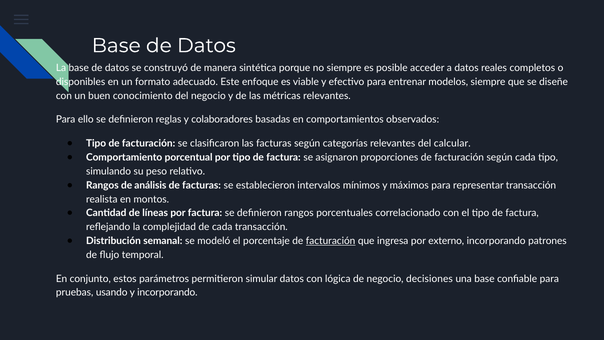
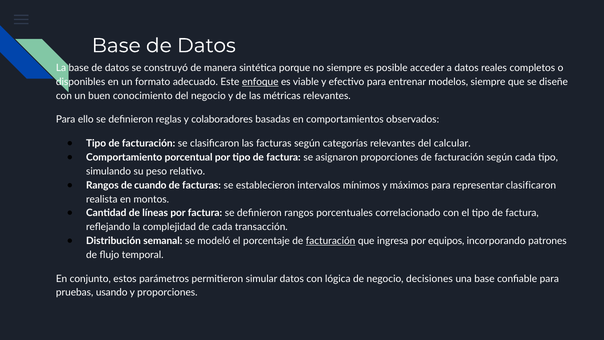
enfoque underline: none -> present (260, 82)
análisis: análisis -> cuando (150, 185)
representar transacción: transacción -> clasificaron (531, 185)
externo: externo -> equipos (446, 241)
y incorporando: incorporando -> proporciones (167, 292)
